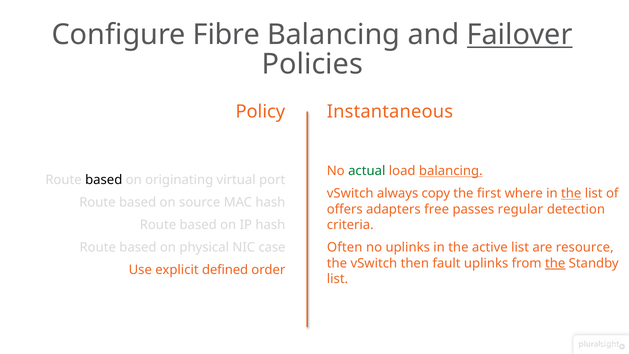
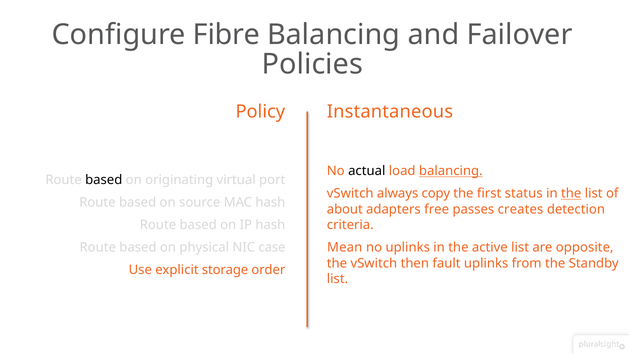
Failover underline: present -> none (520, 35)
actual colour: green -> black (367, 171)
where: where -> status (524, 193)
offers: offers -> about (345, 209)
regular: regular -> creates (521, 209)
Often: Often -> Mean (345, 247)
resource: resource -> opposite (585, 247)
the underline: present -> none (555, 263)
defined: defined -> storage (225, 270)
